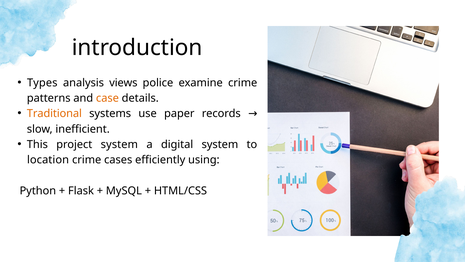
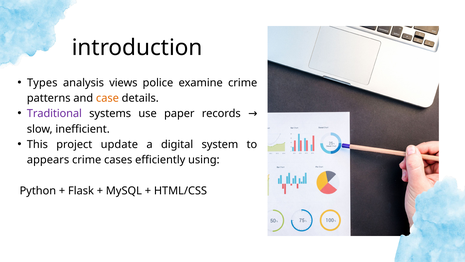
Traditional colour: orange -> purple (54, 113)
project system: system -> update (119, 144)
location: location -> appears (48, 160)
